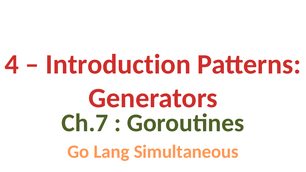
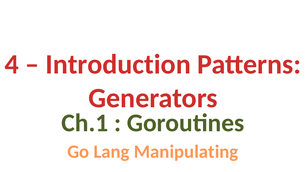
Ch.7: Ch.7 -> Ch.1 (85, 123)
Simultaneous: Simultaneous -> Manipulating (186, 152)
